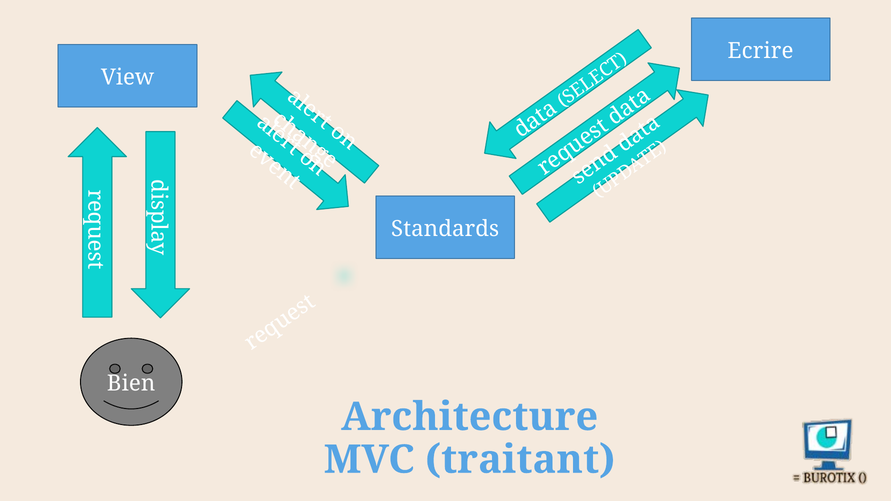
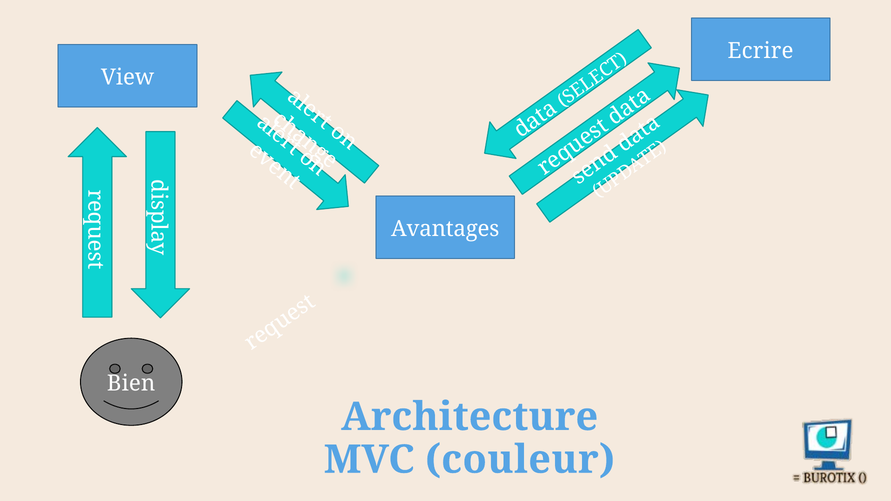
Standards: Standards -> Avantages (445, 229)
traitant: traitant -> couleur (520, 460)
